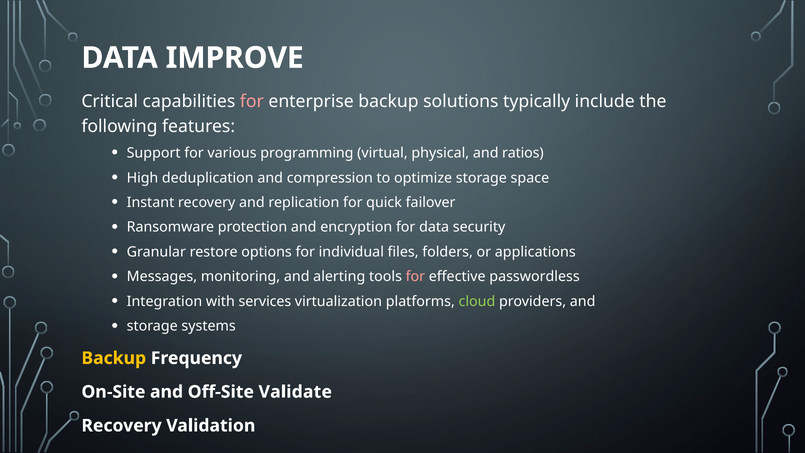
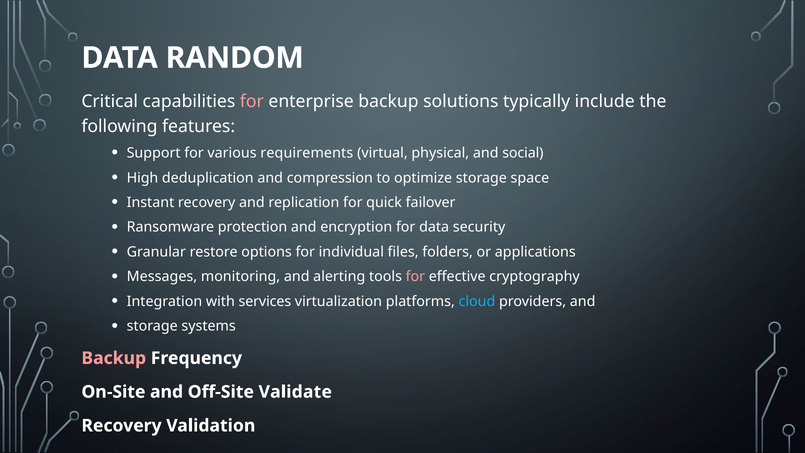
IMPROVE: IMPROVE -> RANDOM (235, 58)
programming: programming -> requirements (307, 153)
ratios: ratios -> social (523, 153)
passwordless: passwordless -> cryptography (535, 277)
cloud colour: light green -> light blue (477, 301)
Backup colour: yellow -> pink (114, 358)
